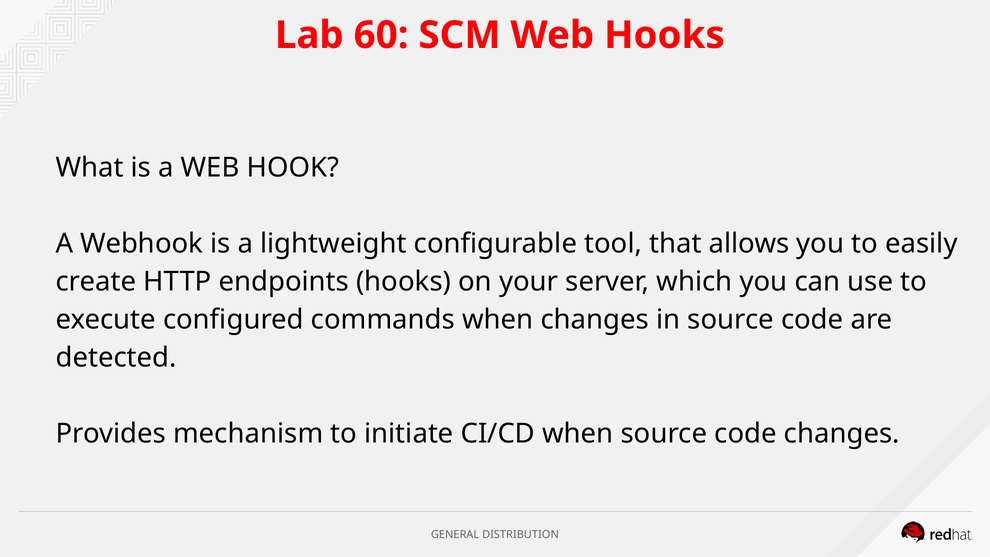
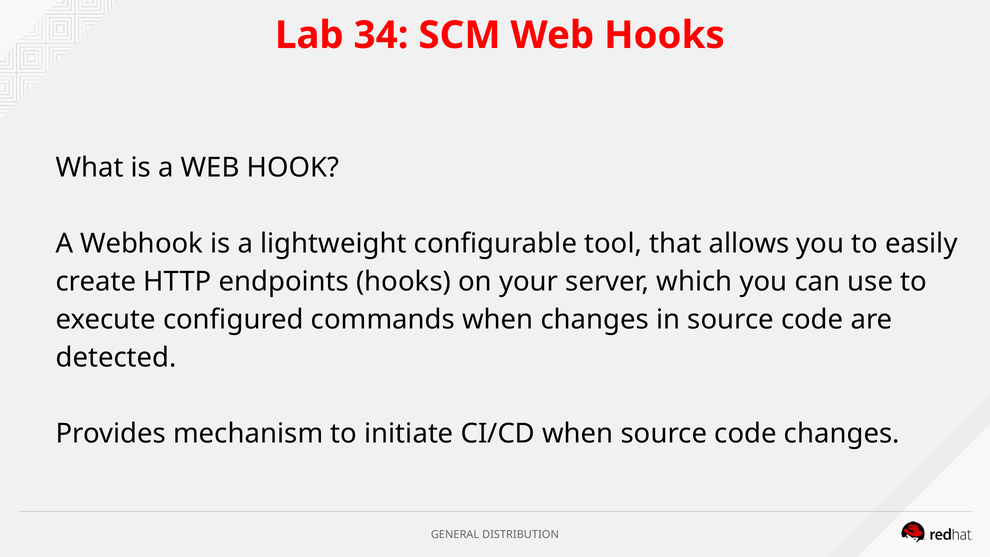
60: 60 -> 34 (381, 35)
